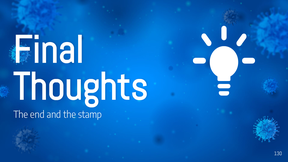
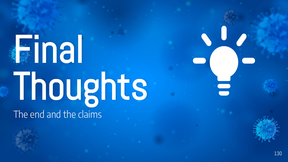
stamp: stamp -> claims (90, 115)
